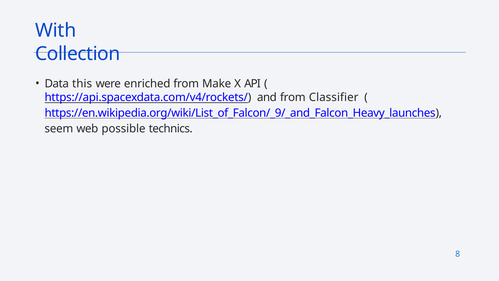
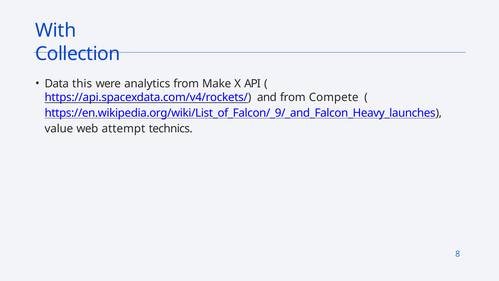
enriched: enriched -> analytics (147, 84)
Classifier: Classifier -> Compete (334, 97)
seem: seem -> value (59, 128)
possible: possible -> attempt (123, 128)
